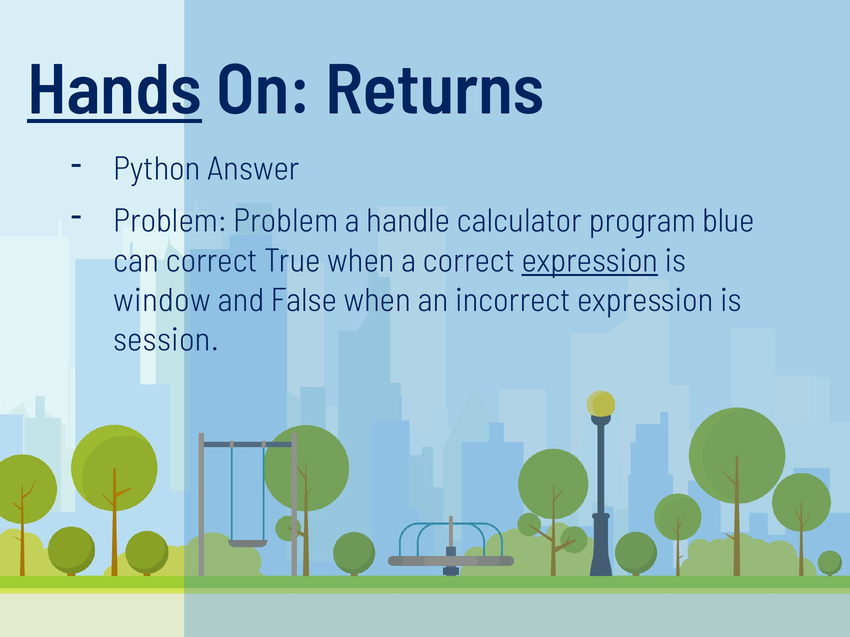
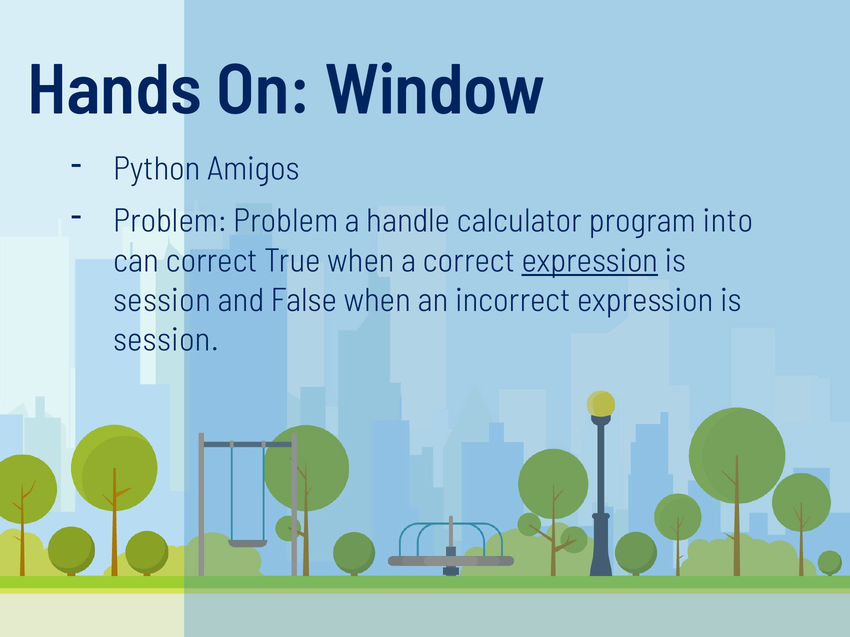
Hands underline: present -> none (115, 91)
Returns: Returns -> Window (435, 91)
Answer: Answer -> Amigos (253, 169)
blue: blue -> into (728, 221)
window: window -> session (162, 301)
